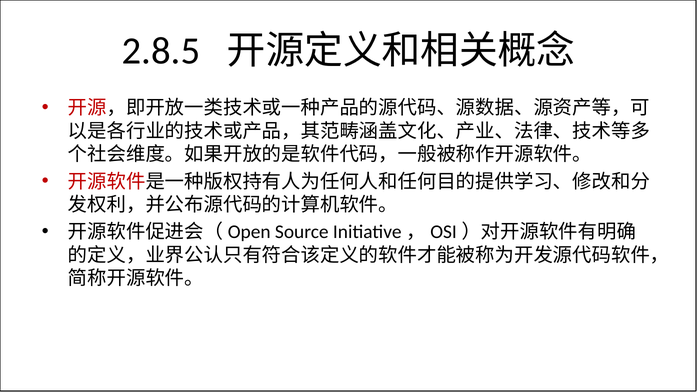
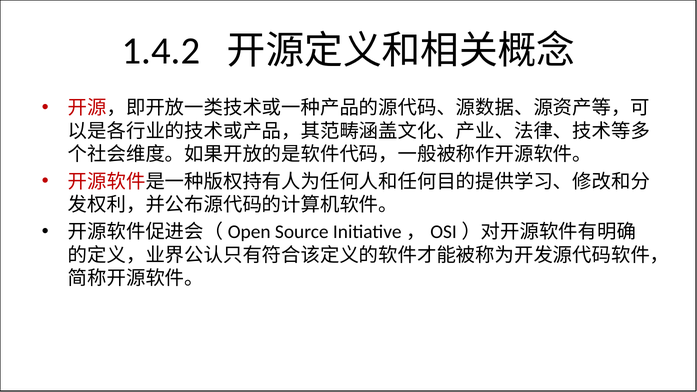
2.8.5: 2.8.5 -> 1.4.2 (161, 51)
